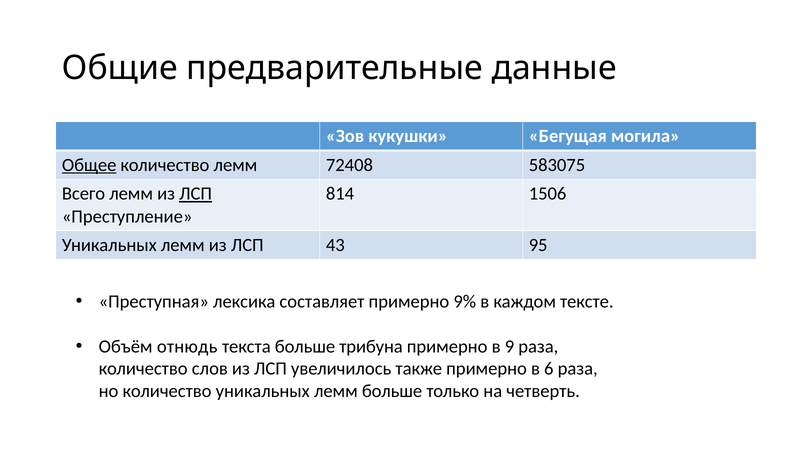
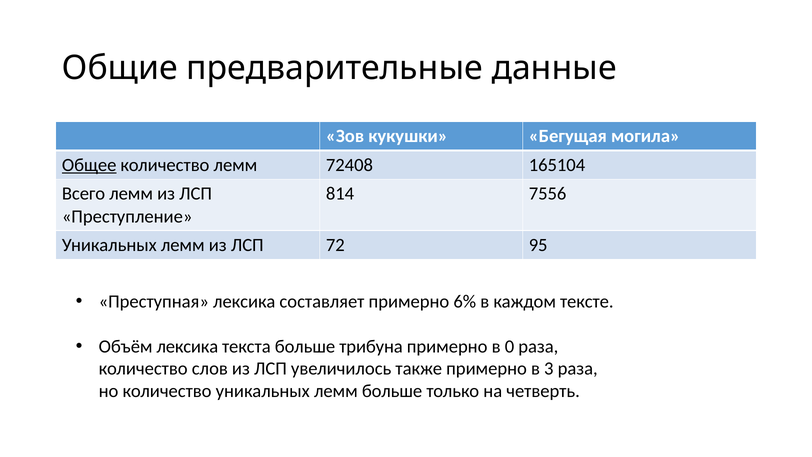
583075: 583075 -> 165104 (557, 165)
ЛСП underline: present -> none (196, 194)
1506: 1506 -> 7556 (548, 194)
43: 43 -> 72 (335, 245)
9%: 9% -> 6% (465, 302)
Объём отнюдь: отнюдь -> лексика (187, 346)
9: 9 -> 0 (509, 346)
6: 6 -> 3 (549, 369)
